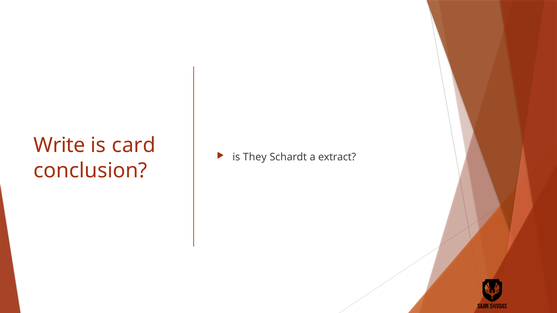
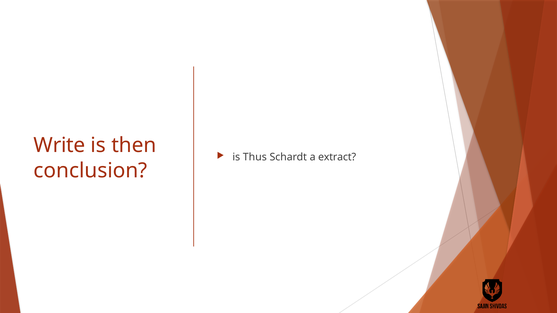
card: card -> then (134, 146)
They: They -> Thus (255, 157)
